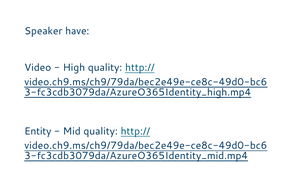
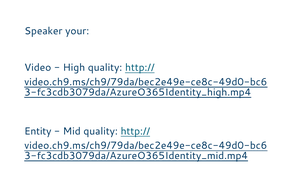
have: have -> your (77, 31)
